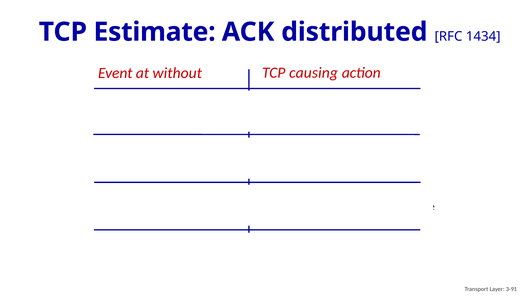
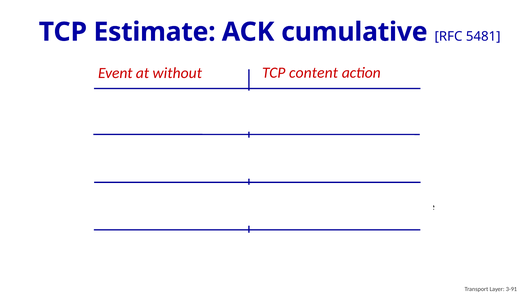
ACK distributed: distributed -> cumulative (354, 32)
1434: 1434 -> 5481 (483, 36)
causing: causing -> content (313, 72)
